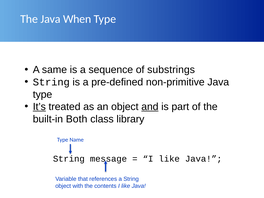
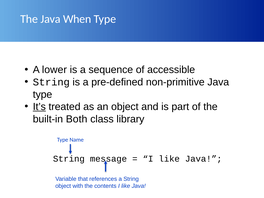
same: same -> lower (54, 70)
substrings: substrings -> accessible (171, 70)
and underline: present -> none (150, 107)
